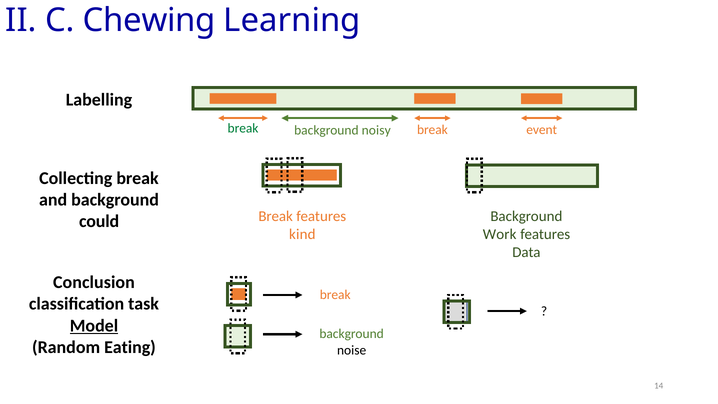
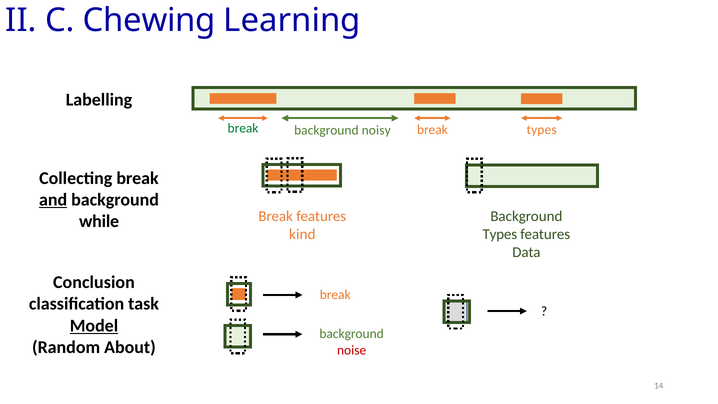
break event: event -> types (542, 130)
and underline: none -> present (53, 200)
could: could -> while (99, 221)
Work: Work -> Types (500, 234)
Eating: Eating -> About (130, 347)
noise colour: black -> red (352, 350)
